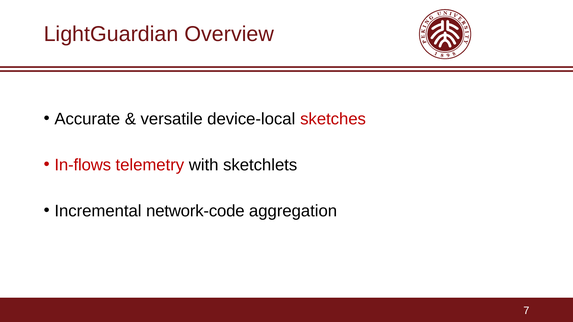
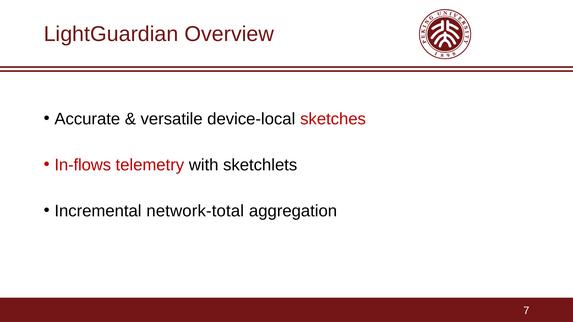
network-code: network-code -> network-total (195, 211)
